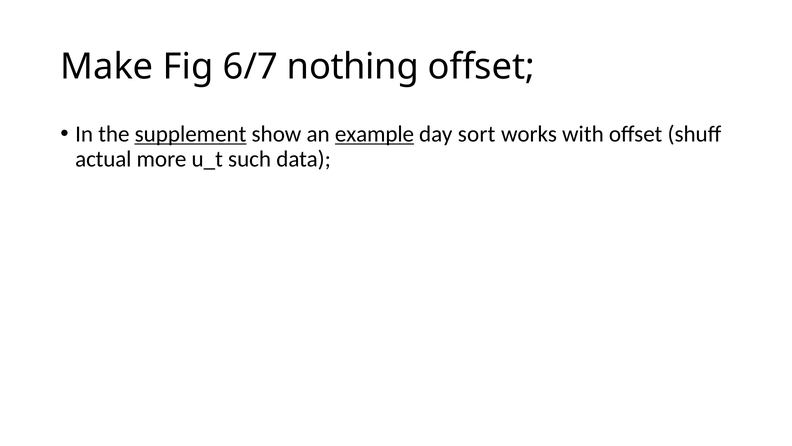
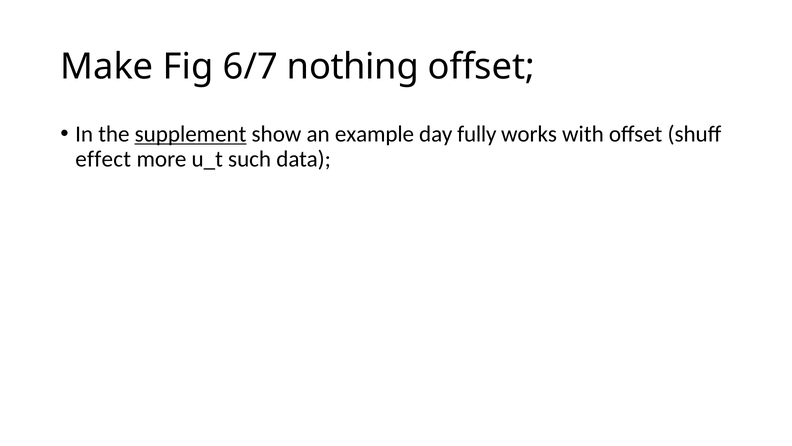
example underline: present -> none (374, 134)
sort: sort -> fully (477, 134)
actual: actual -> effect (103, 159)
